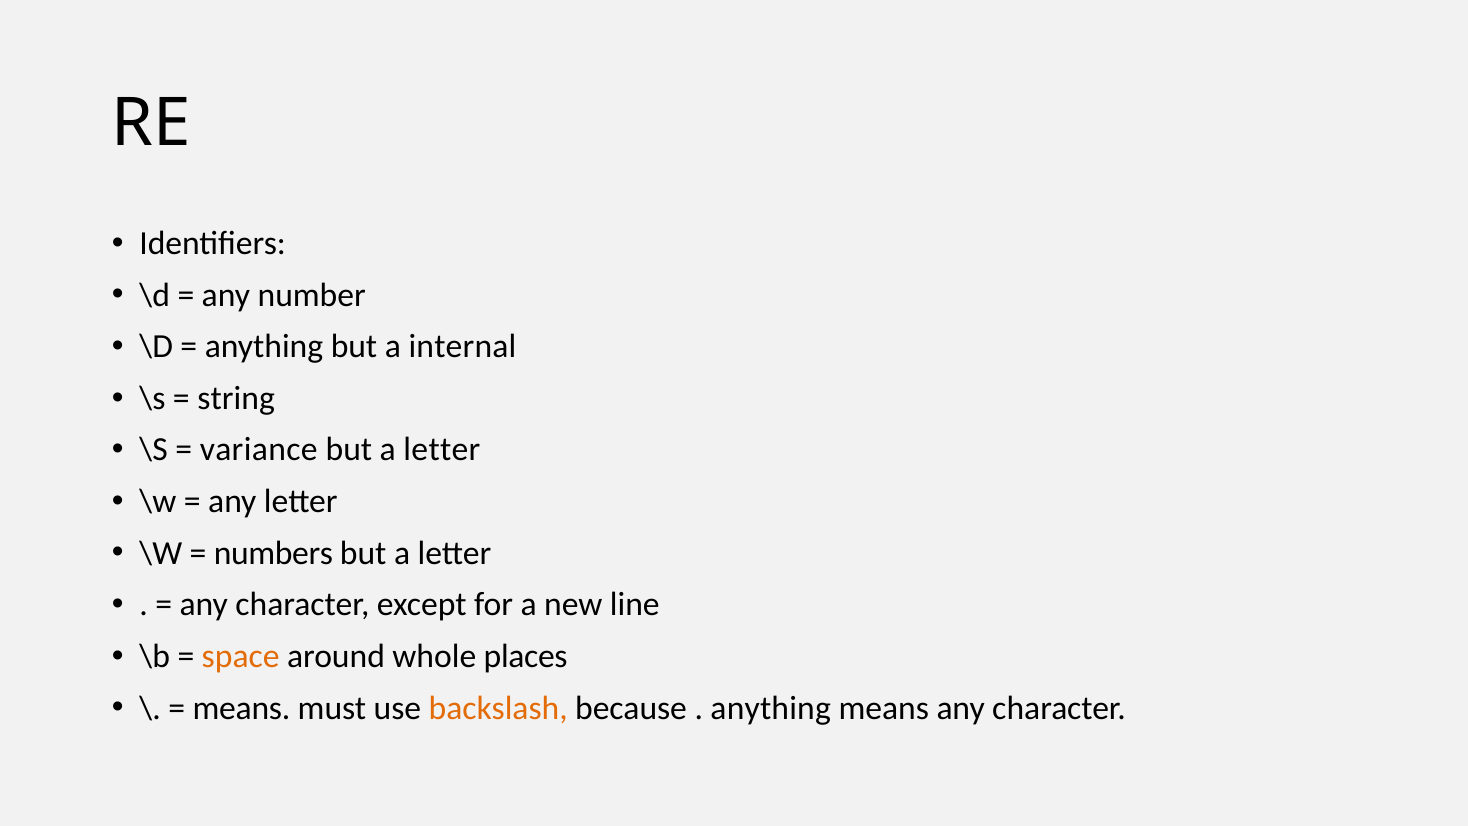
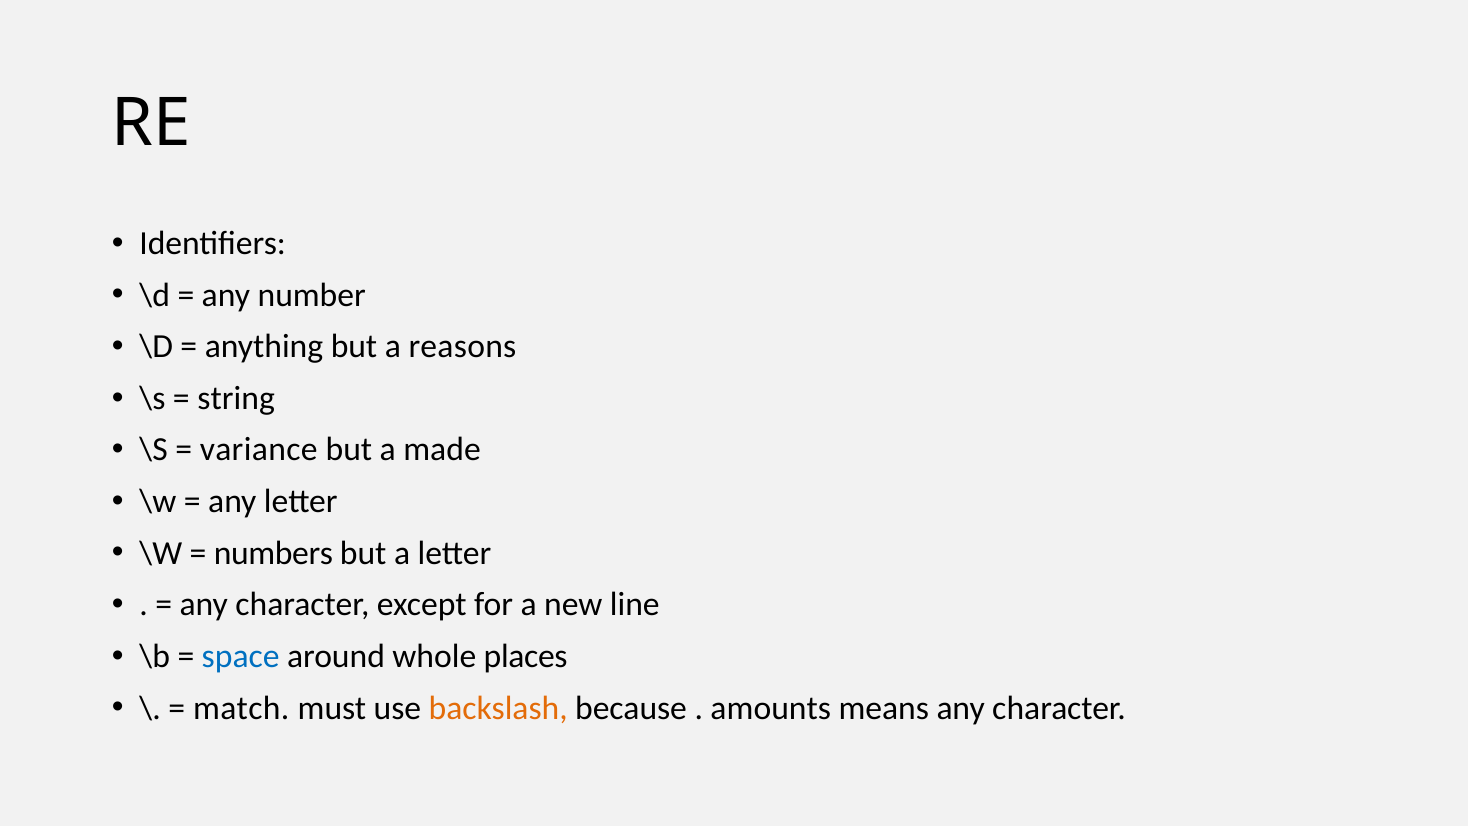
internal: internal -> reasons (462, 347)
letter: letter -> made (442, 450)
space colour: orange -> blue (241, 656)
means: means -> match (241, 708)
anything: anything -> amounts (771, 708)
